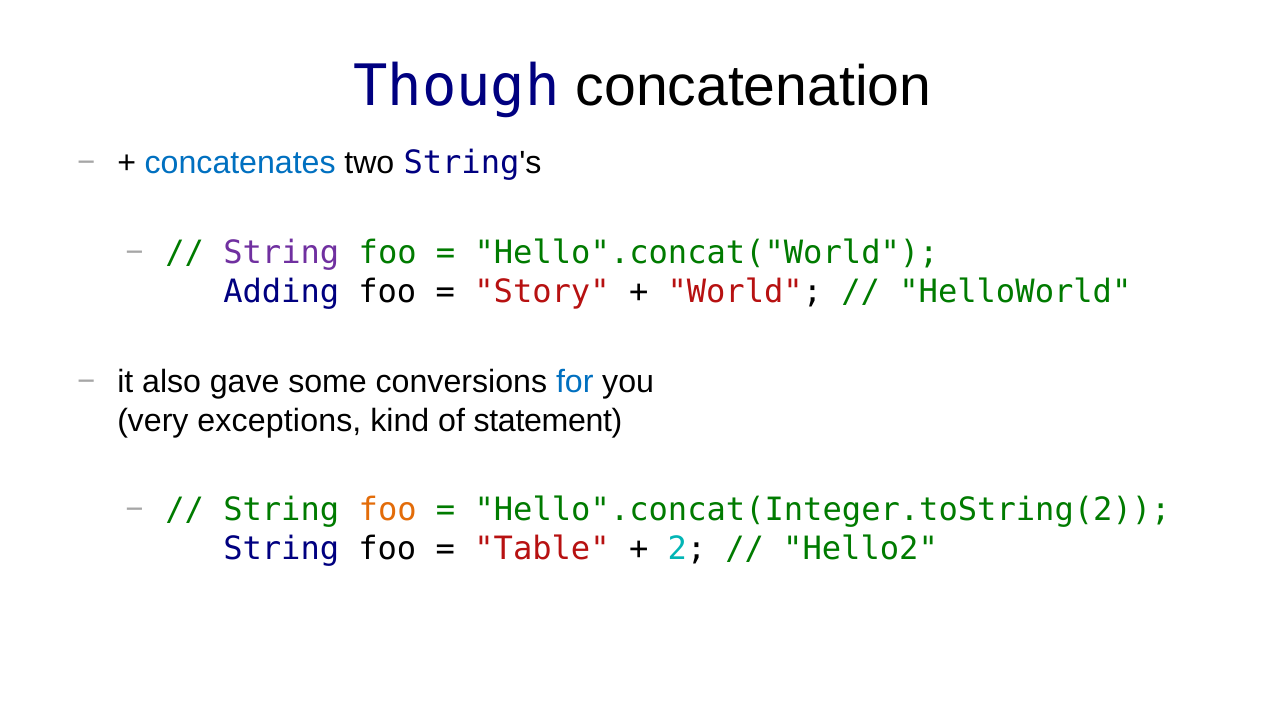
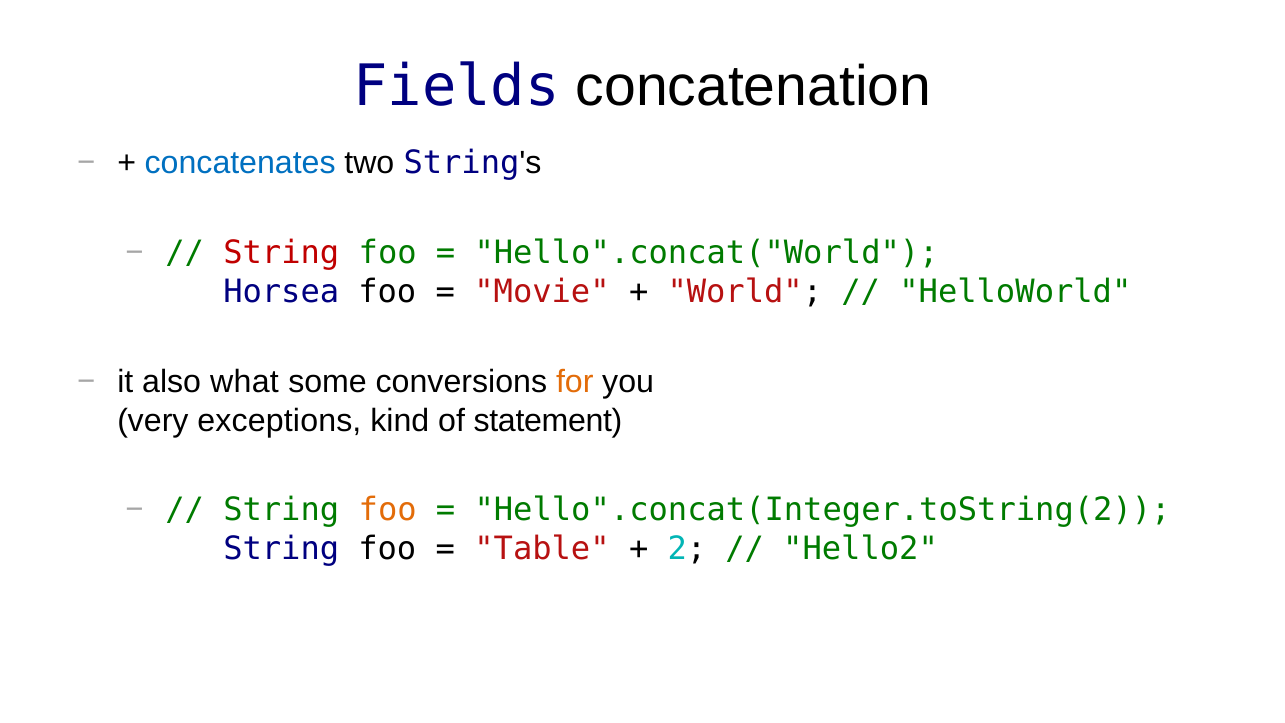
Though: Though -> Fields (456, 87)
String colour: purple -> red (281, 253)
Adding: Adding -> Horsea (281, 292)
Story: Story -> Movie (542, 292)
gave: gave -> what (244, 382)
for colour: blue -> orange (575, 382)
